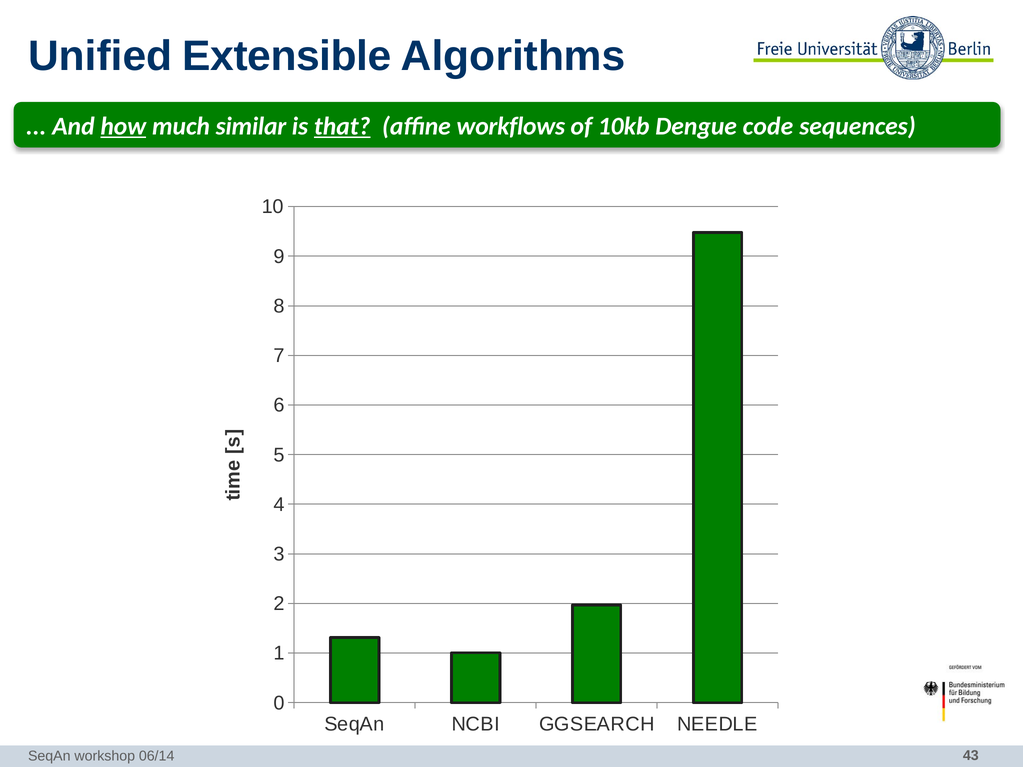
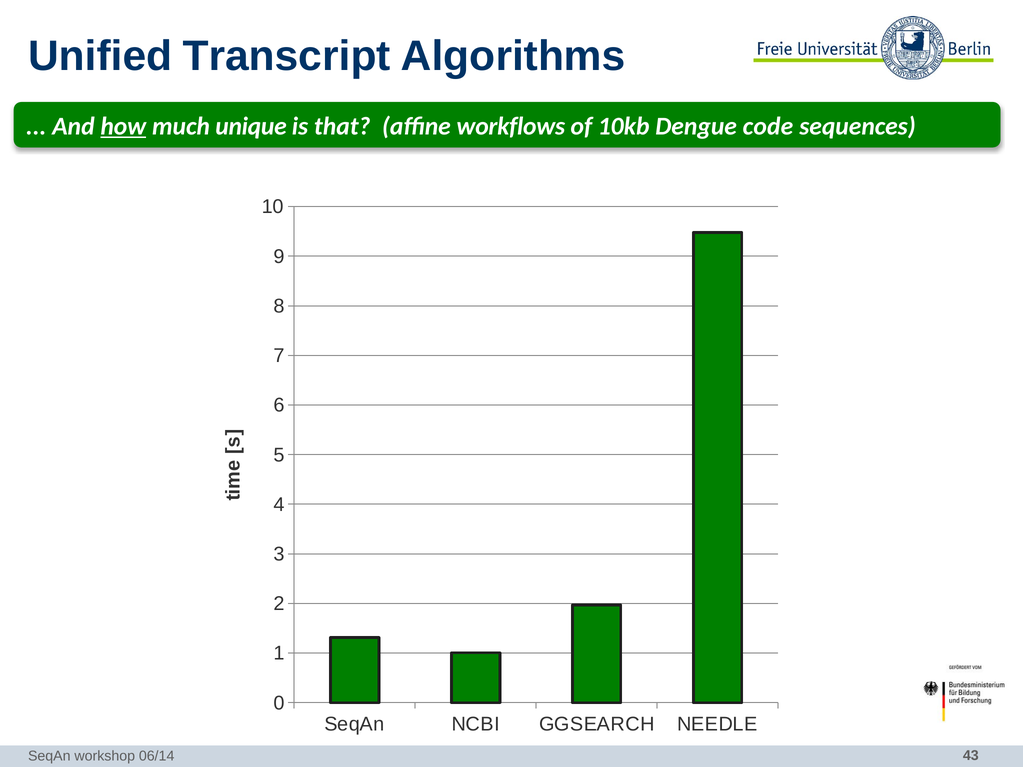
Extensible: Extensible -> Transcript (287, 56)
similar: similar -> unique (251, 126)
that underline: present -> none (342, 126)
